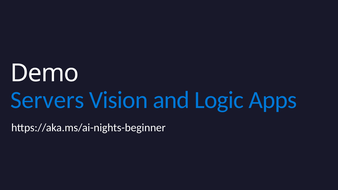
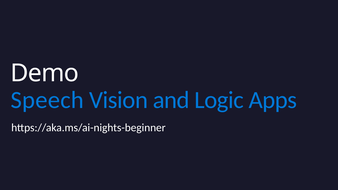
Servers: Servers -> Speech (47, 100)
